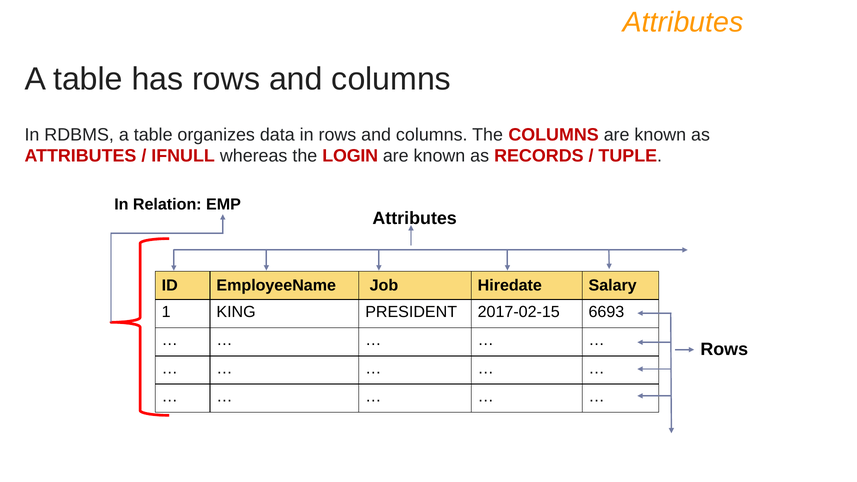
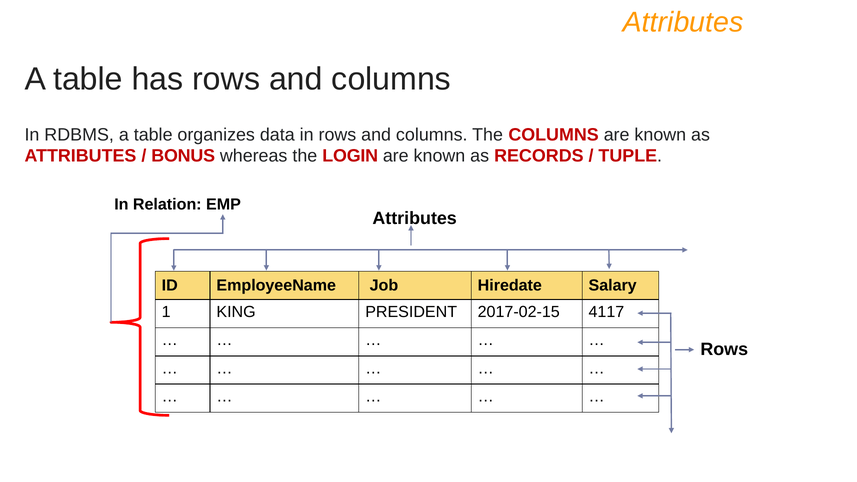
IFNULL: IFNULL -> BONUS (183, 156)
6693: 6693 -> 4117 (606, 312)
